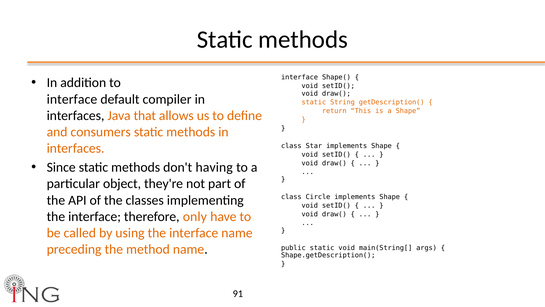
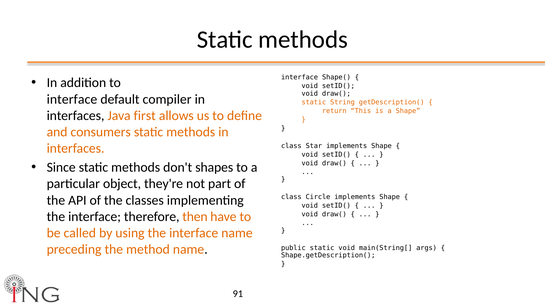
that: that -> first (145, 115)
having: having -> shapes (214, 167)
only: only -> then (195, 216)
